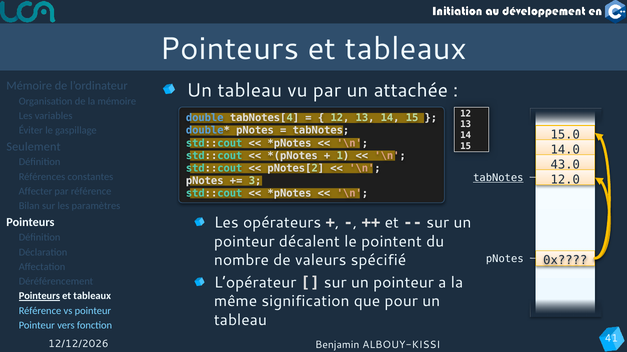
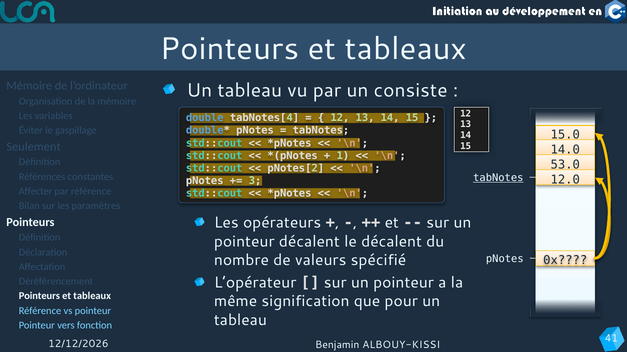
attachée: attachée -> consiste (411, 90)
43.0: 43.0 -> 53.0 (565, 165)
le pointent: pointent -> décalent (392, 242)
Pointeurs underline: present -> none (39, 297)
